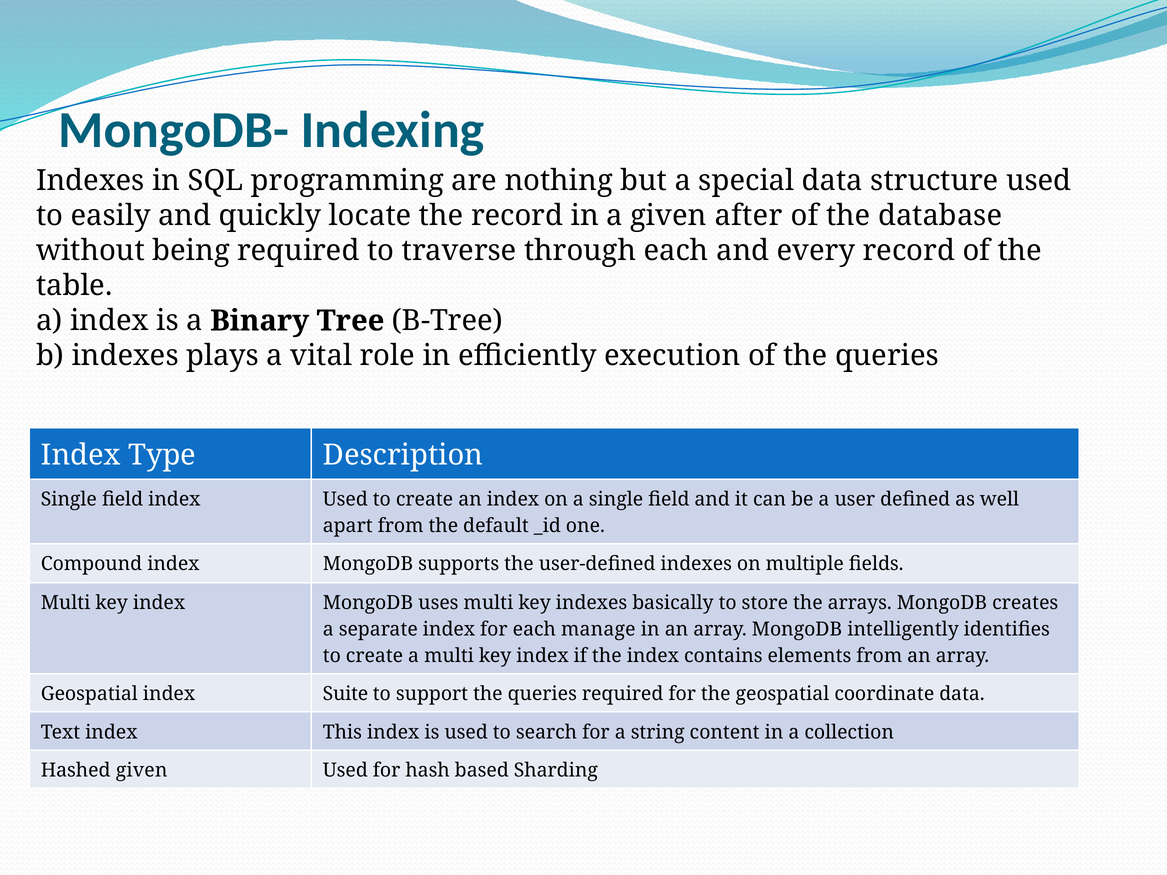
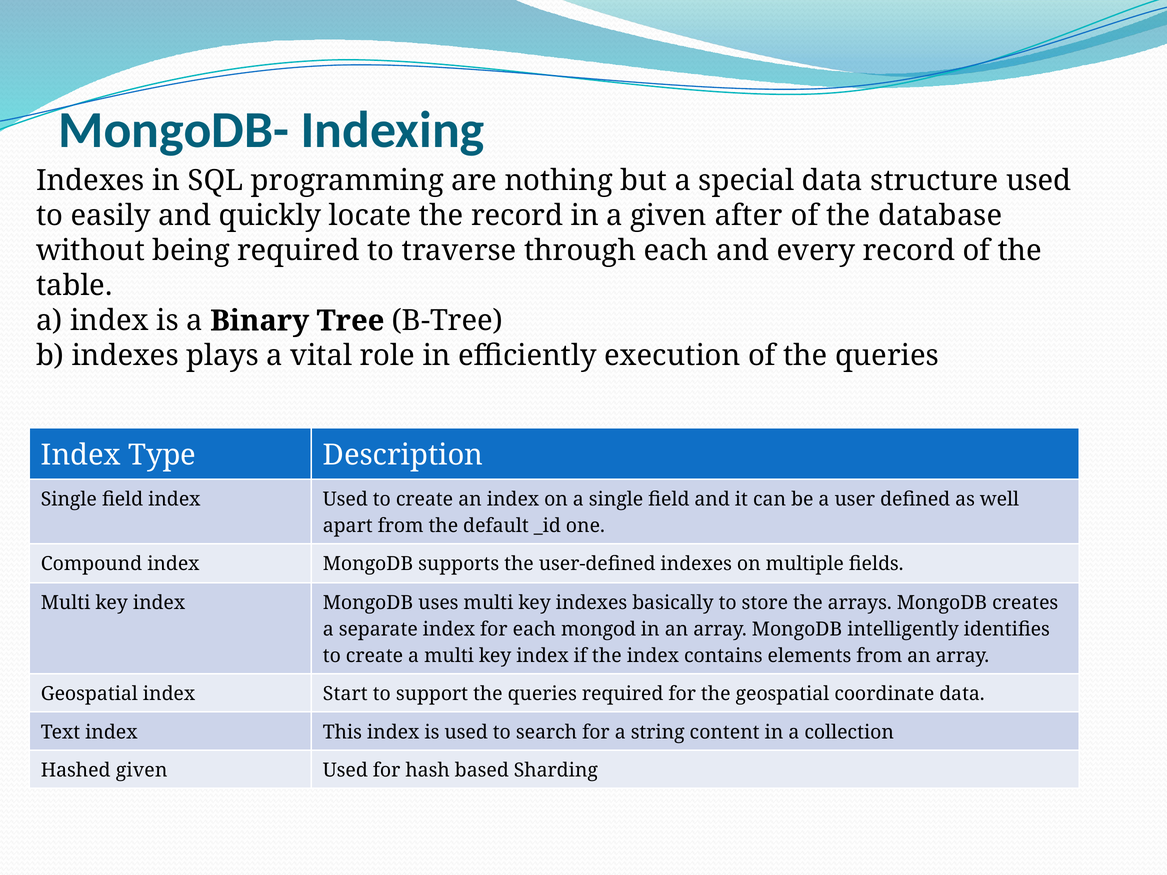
manage: manage -> mongod (599, 630)
Suite: Suite -> Start (345, 694)
